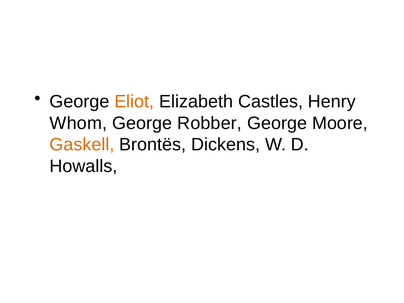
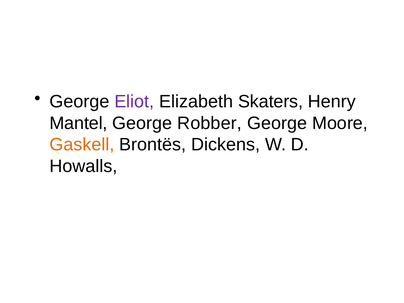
Eliot colour: orange -> purple (134, 102)
Castles: Castles -> Skaters (271, 102)
Whom: Whom -> Mantel (78, 123)
